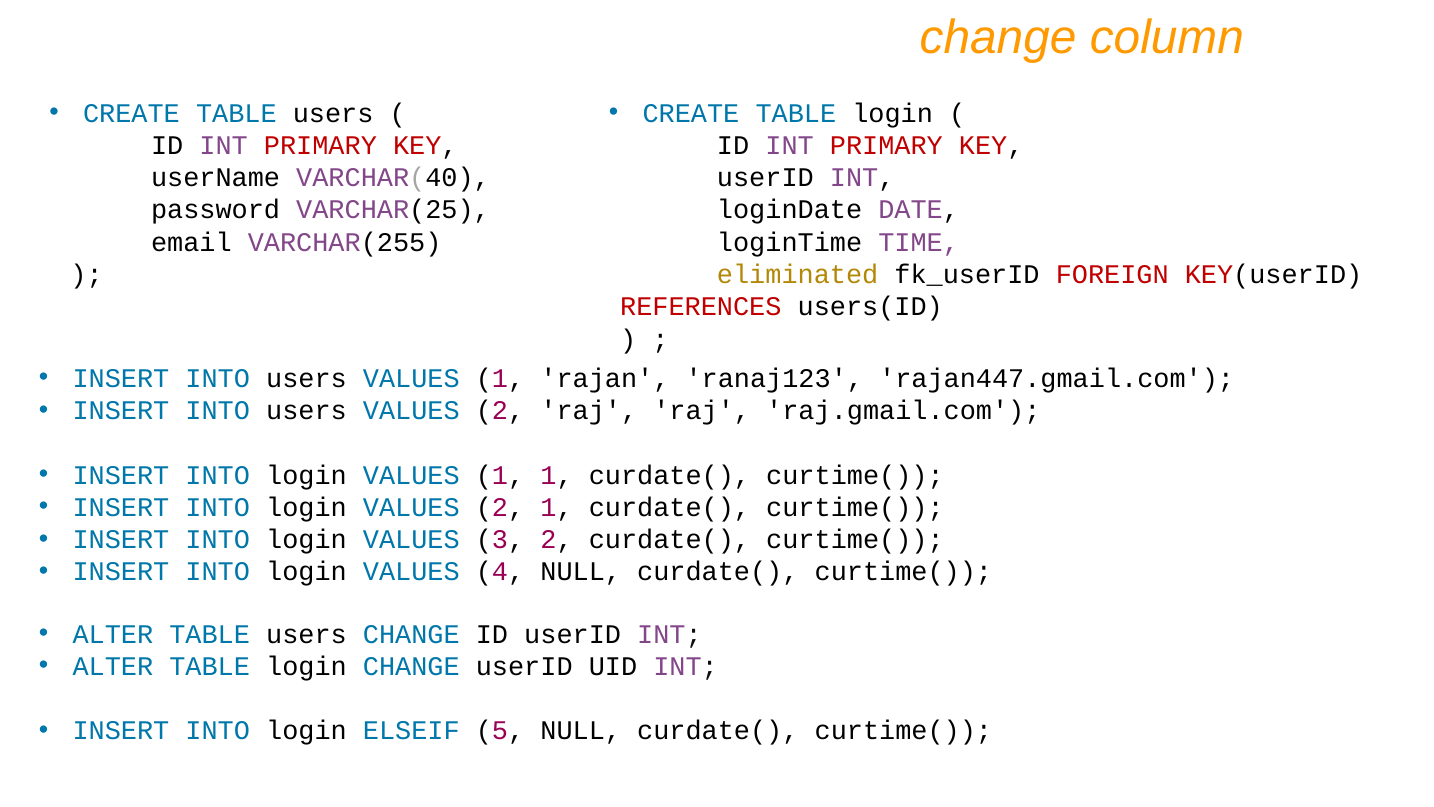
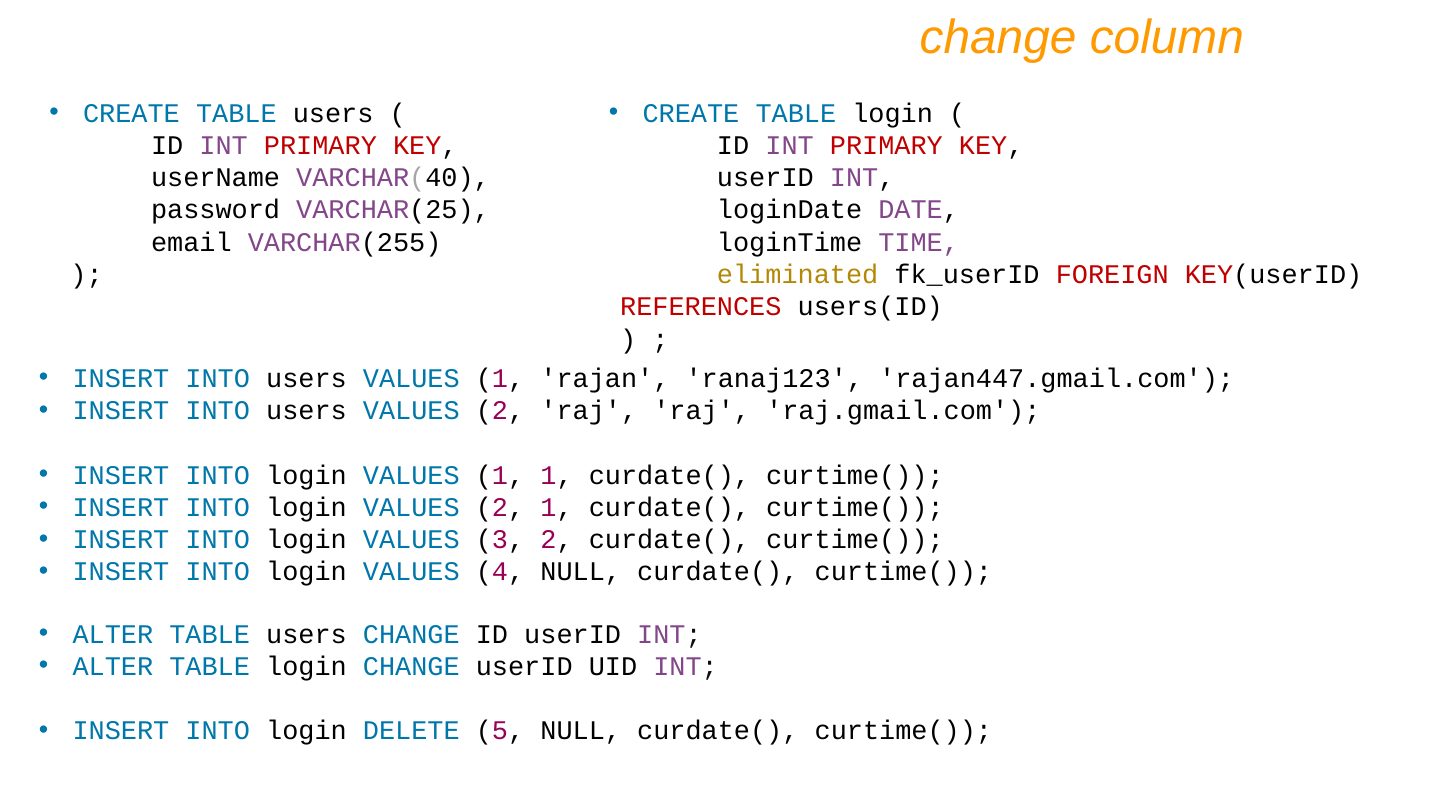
ELSEIF: ELSEIF -> DELETE (411, 730)
